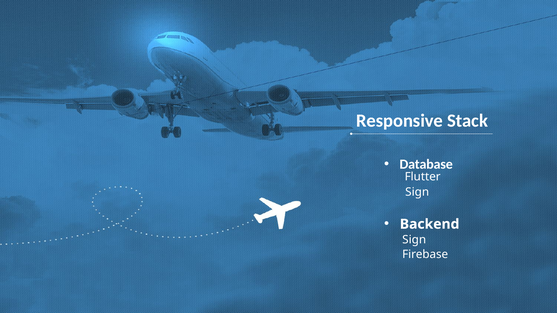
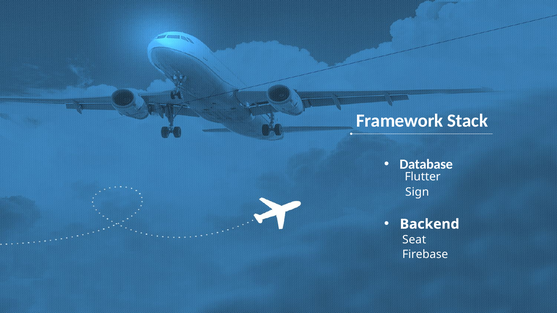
Responsive: Responsive -> Framework (400, 121)
Sign: Sign -> Seat (414, 240)
